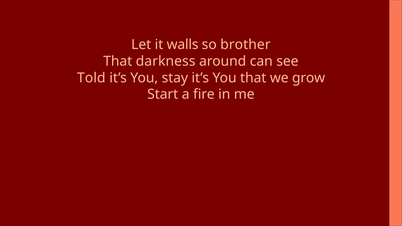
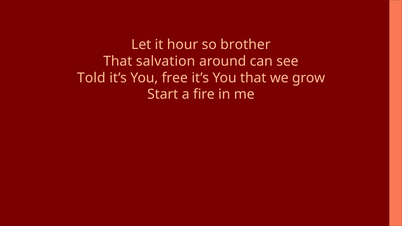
walls: walls -> hour (183, 45)
darkness: darkness -> salvation (166, 61)
stay: stay -> free (175, 78)
